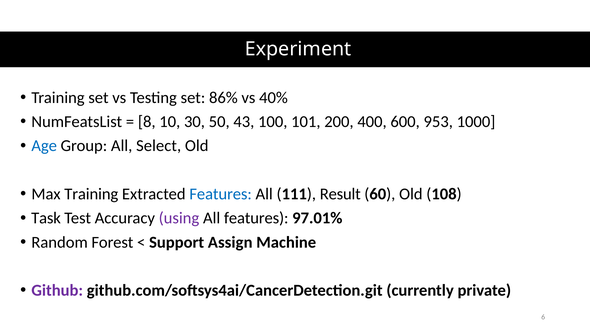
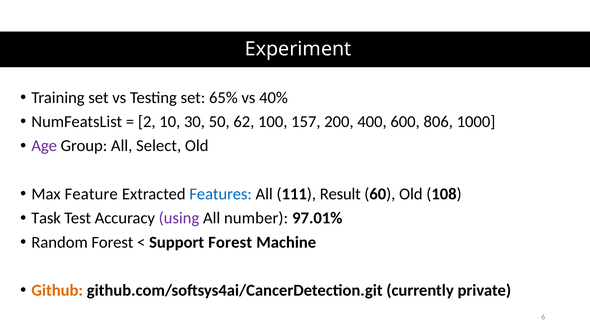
86%: 86% -> 65% (223, 98)
8: 8 -> 2 (147, 122)
43: 43 -> 62 (244, 122)
101: 101 -> 157 (306, 122)
953: 953 -> 806 (438, 122)
Age colour: blue -> purple (44, 146)
Max Training: Training -> Feature (91, 194)
All features: features -> number (256, 218)
Support Assign: Assign -> Forest (230, 242)
Github colour: purple -> orange (57, 290)
